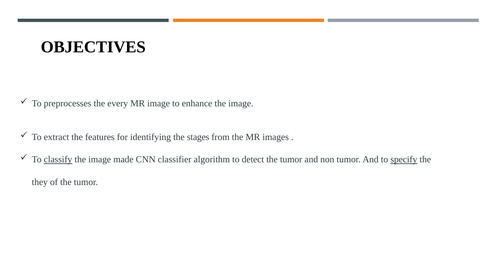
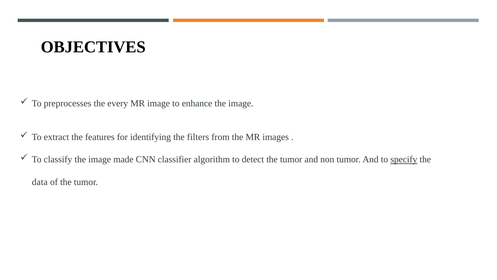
stages: stages -> filters (198, 137)
classify underline: present -> none (58, 159)
they: they -> data (40, 182)
